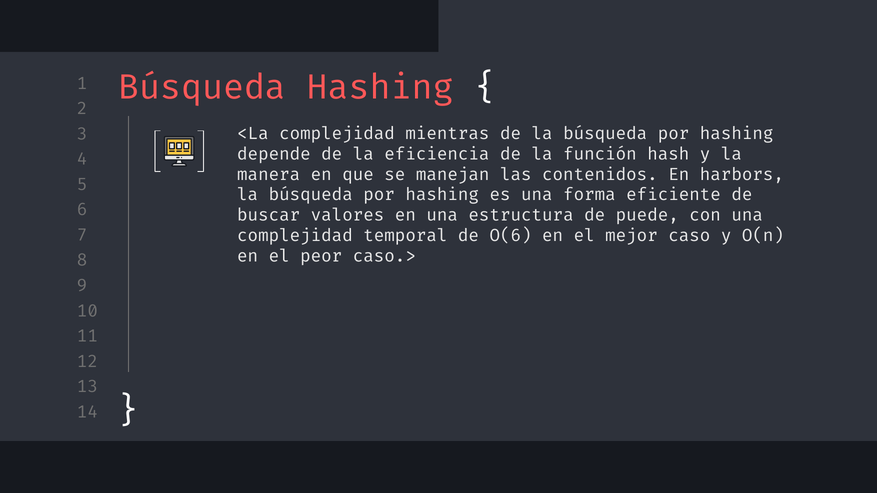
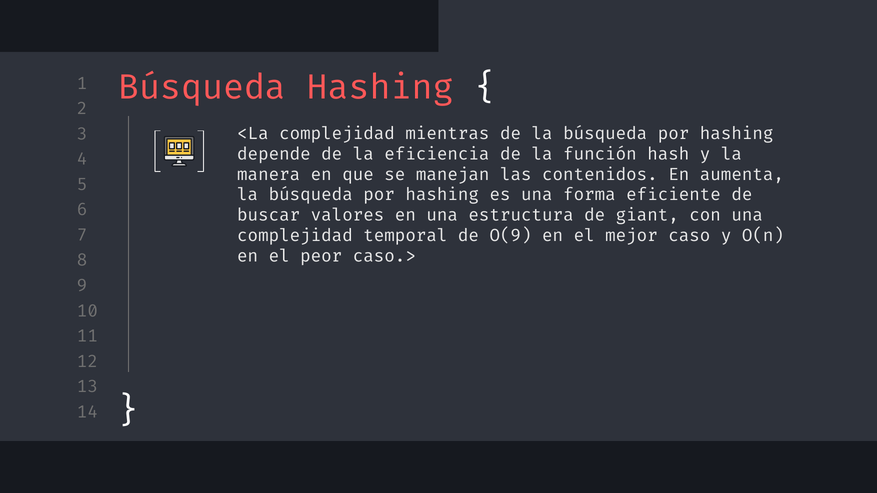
harbors: harbors -> aumenta (742, 175)
puede: puede -> giant (647, 215)
O(6: O(6 -> O(9 (511, 236)
